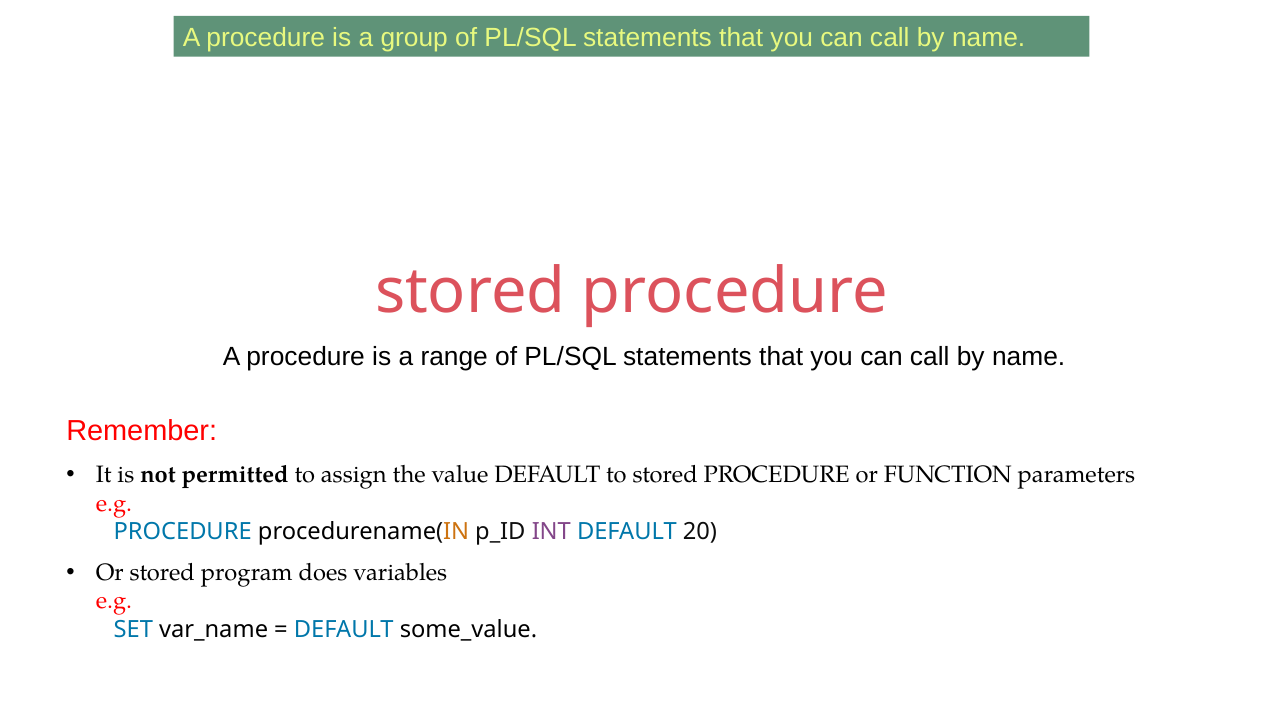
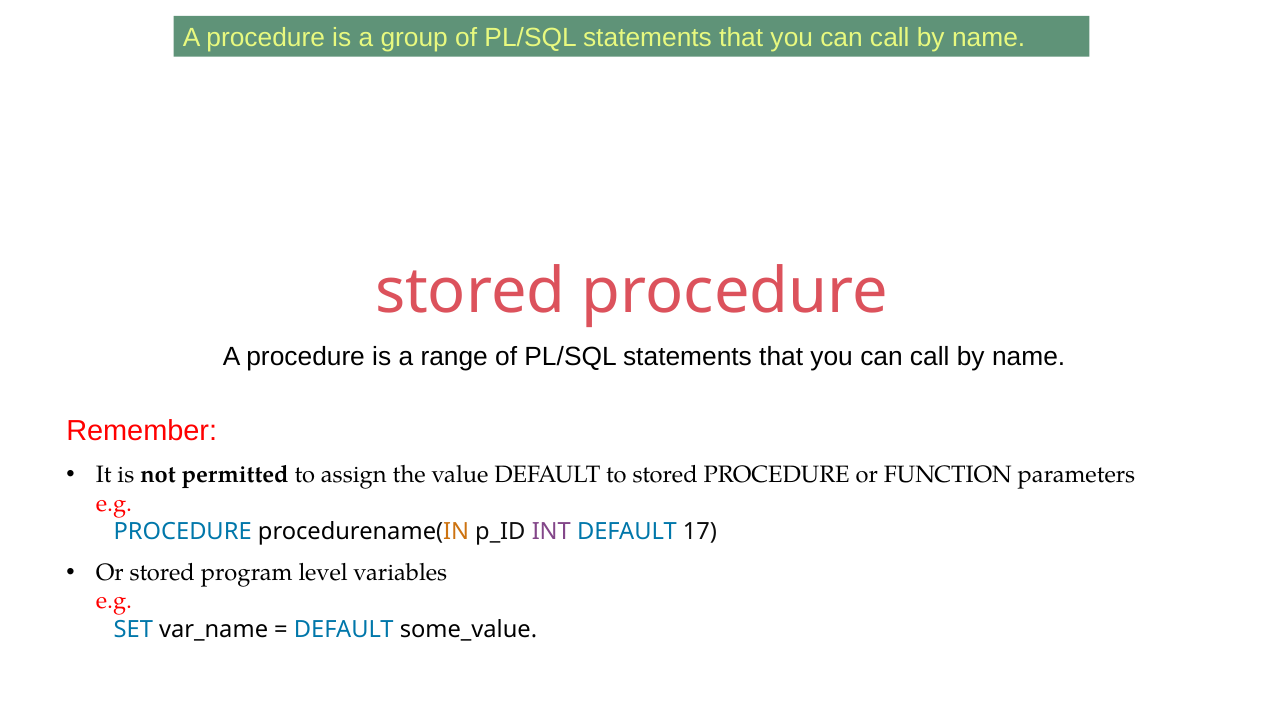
20: 20 -> 17 (700, 532)
does: does -> level (323, 573)
